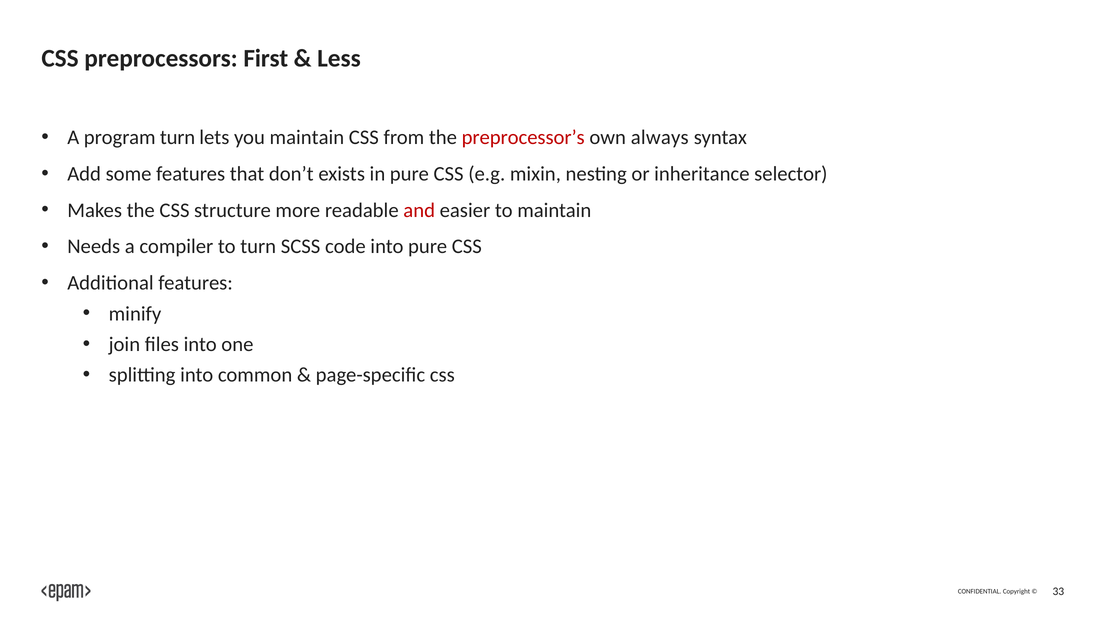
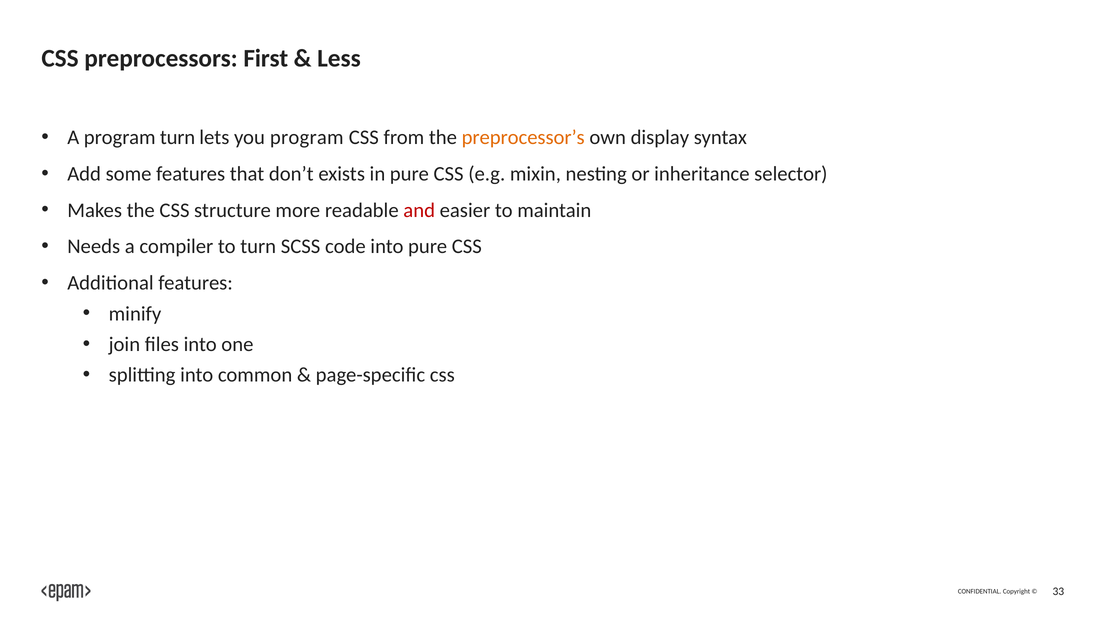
you maintain: maintain -> program (307, 137)
preprocessor’s colour: red -> orange (523, 137)
always: always -> display (660, 137)
